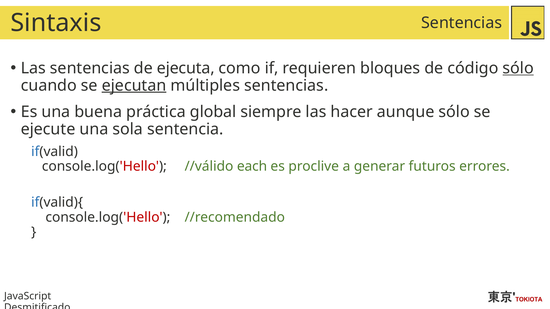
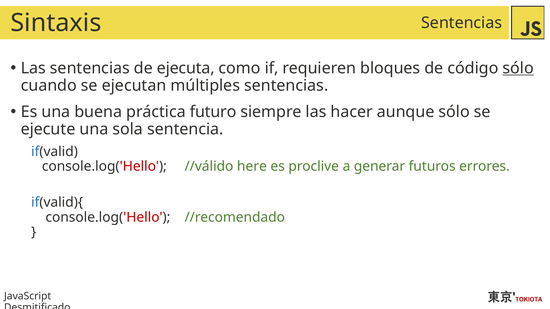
ejecutan underline: present -> none (134, 86)
global: global -> futuro (213, 112)
each: each -> here (252, 167)
